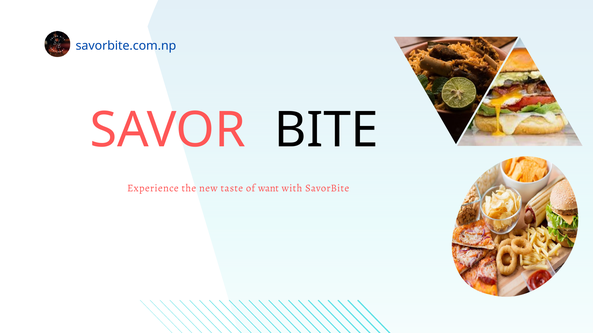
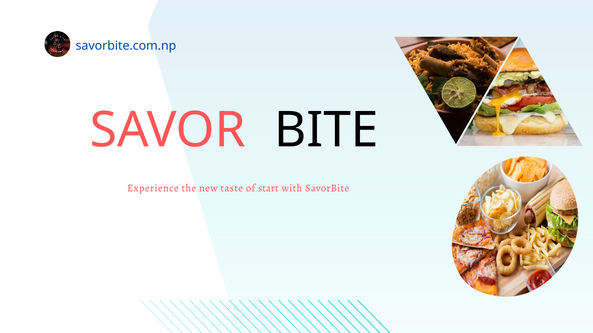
want: want -> start (268, 189)
